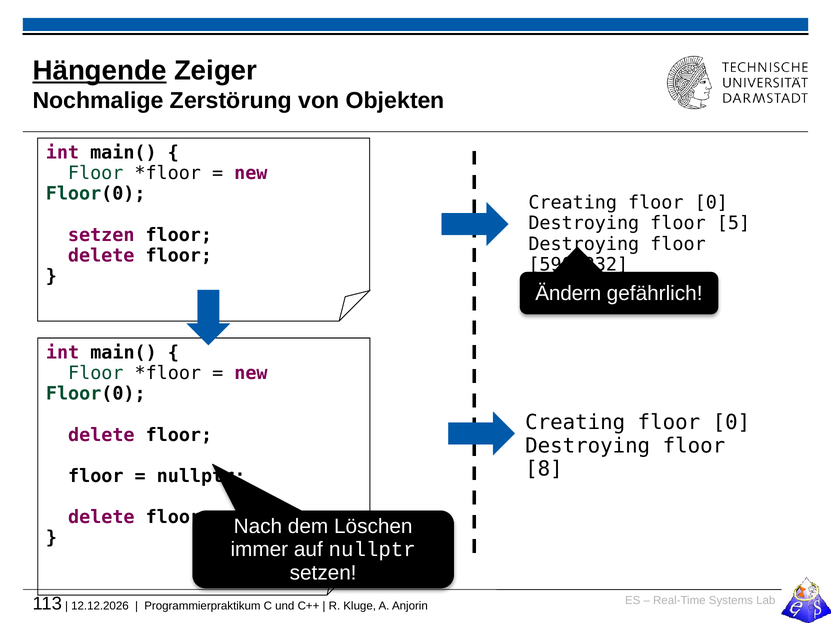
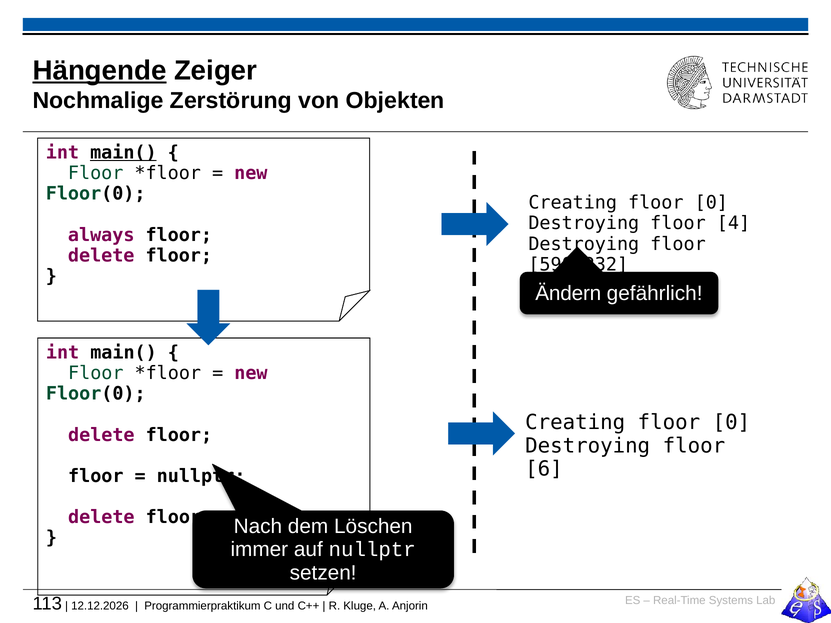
main( underline: none -> present (123, 153)
5: 5 -> 4 (733, 223)
setzen: setzen -> always (101, 235)
8: 8 -> 6 (544, 469)
